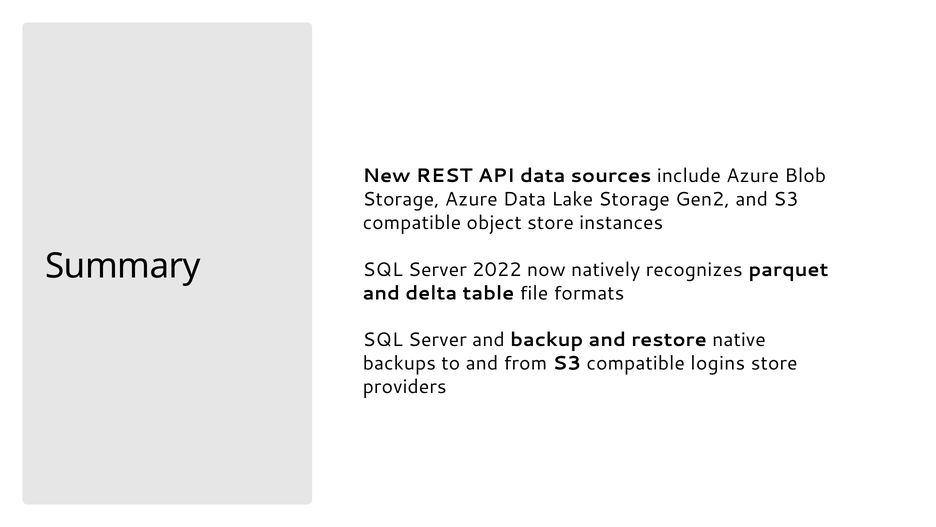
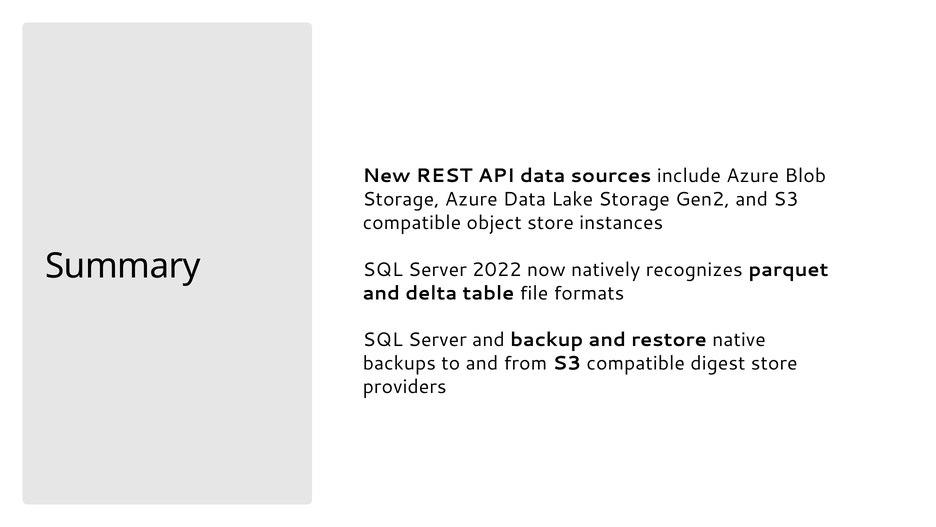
logins: logins -> digest (718, 363)
